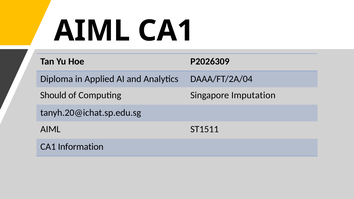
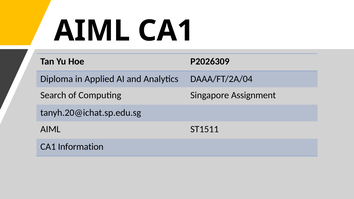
Should: Should -> Search (53, 95)
Imputation: Imputation -> Assignment (254, 95)
